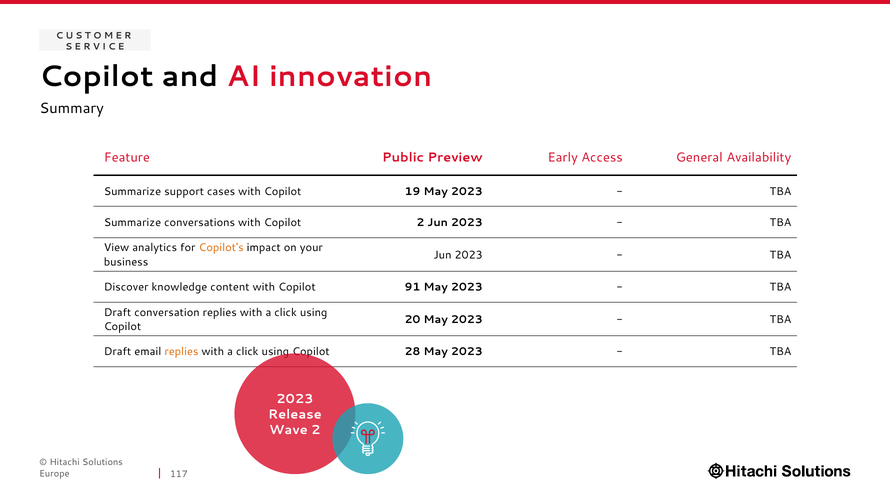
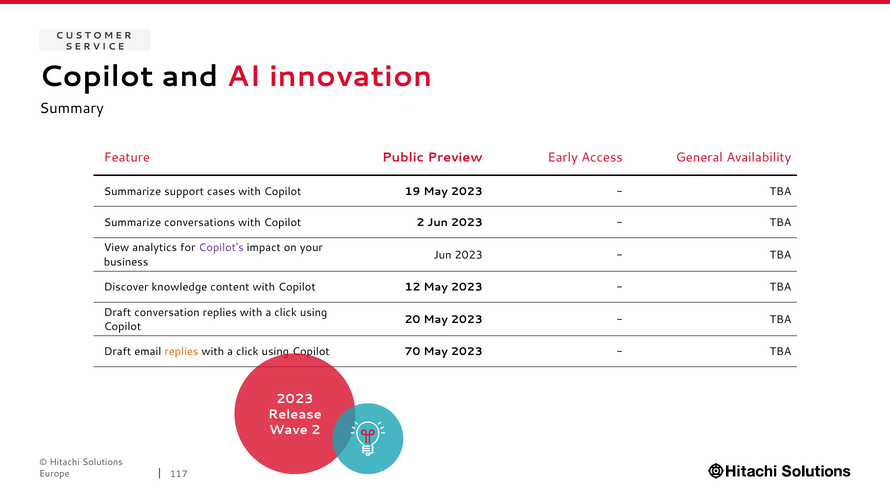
Copilot's colour: orange -> purple (221, 248)
91: 91 -> 12 (412, 287)
28: 28 -> 70 (412, 352)
